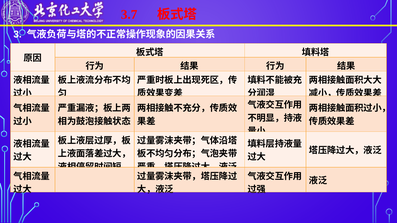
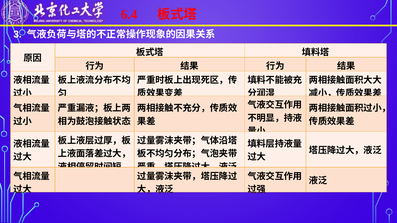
3.7: 3.7 -> 6.4 (129, 14)
